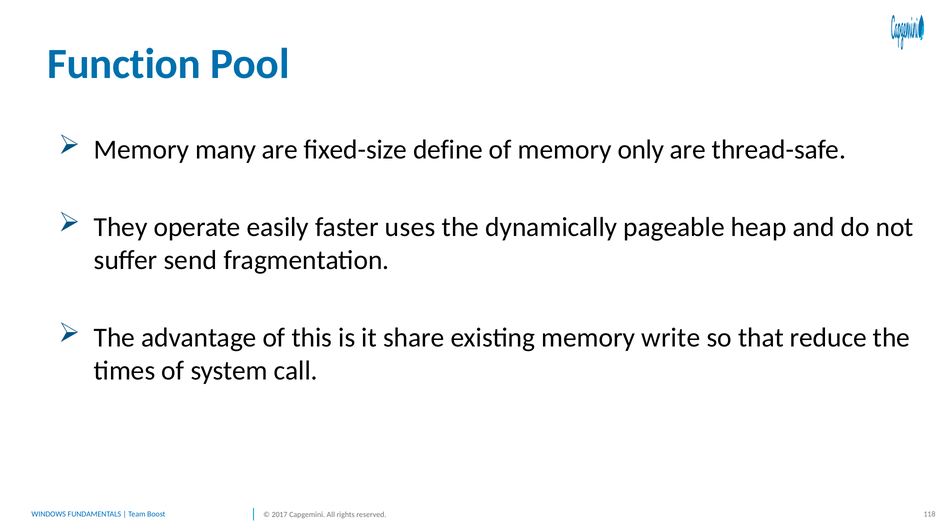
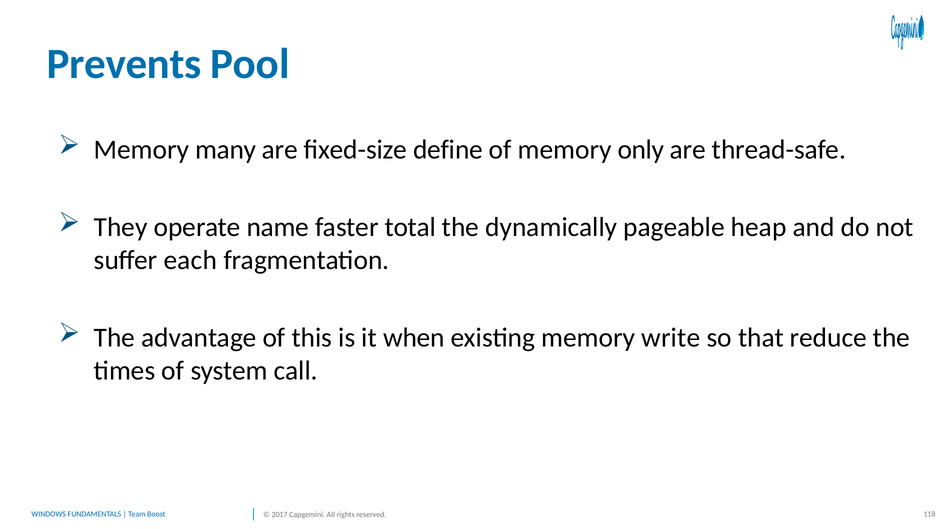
Function: Function -> Prevents (124, 64)
easily: easily -> name (278, 227)
uses: uses -> total (410, 227)
send: send -> each (190, 260)
share: share -> when (414, 338)
